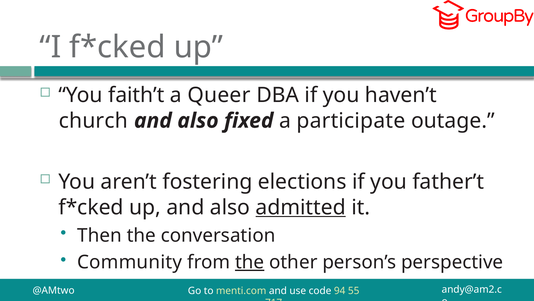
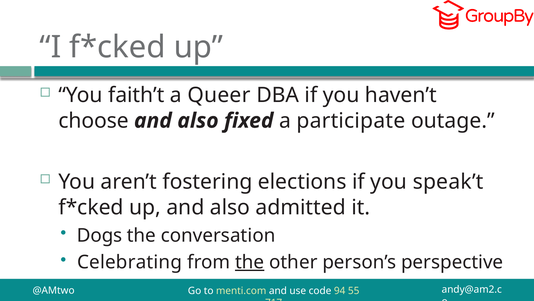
church: church -> choose (94, 120)
father’t: father’t -> speak’t (448, 182)
admitted underline: present -> none (301, 207)
Then: Then -> Dogs (100, 235)
Community: Community -> Celebrating (130, 262)
